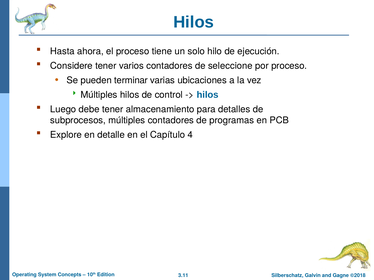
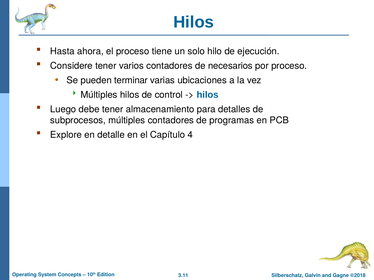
seleccione: seleccione -> necesarios (230, 66)
